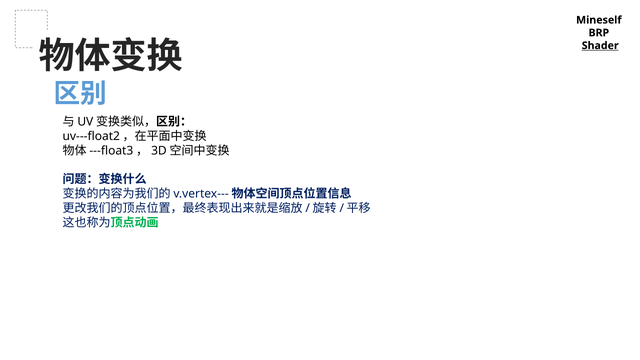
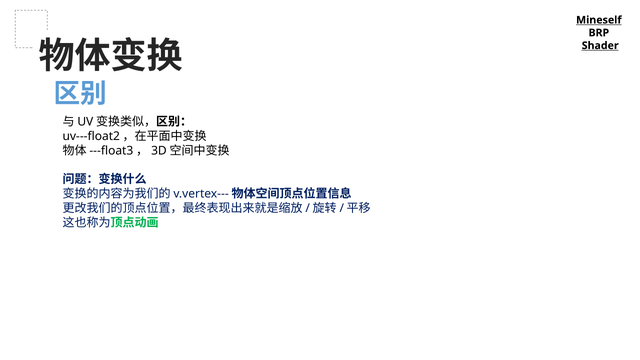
Mineself underline: none -> present (599, 20)
